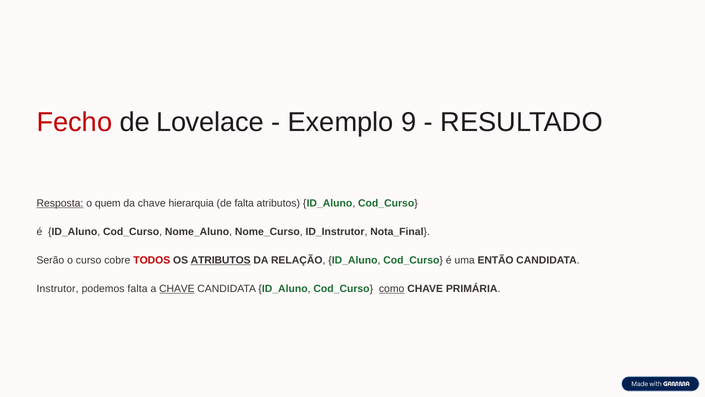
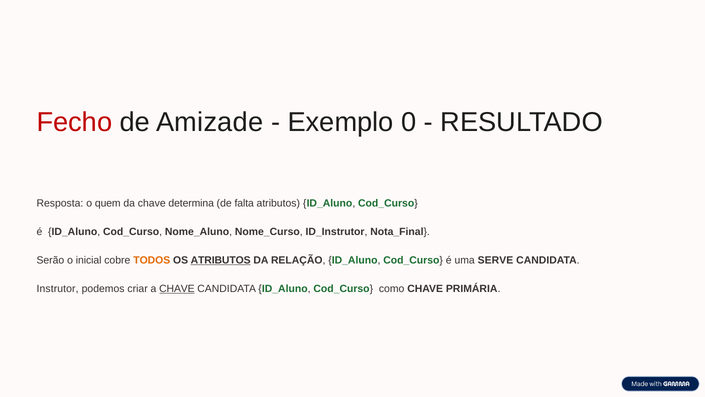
Lovelace: Lovelace -> Amizade (210, 122)
9: 9 -> 0 (409, 122)
Resposta underline: present -> none (60, 203)
hierarquia: hierarquia -> determina (191, 203)
curso: curso -> inicial (89, 260)
TODOS colour: red -> orange (152, 260)
ENTÃO: ENTÃO -> SERVE (495, 260)
podemos falta: falta -> criar (138, 288)
como underline: present -> none (392, 288)
